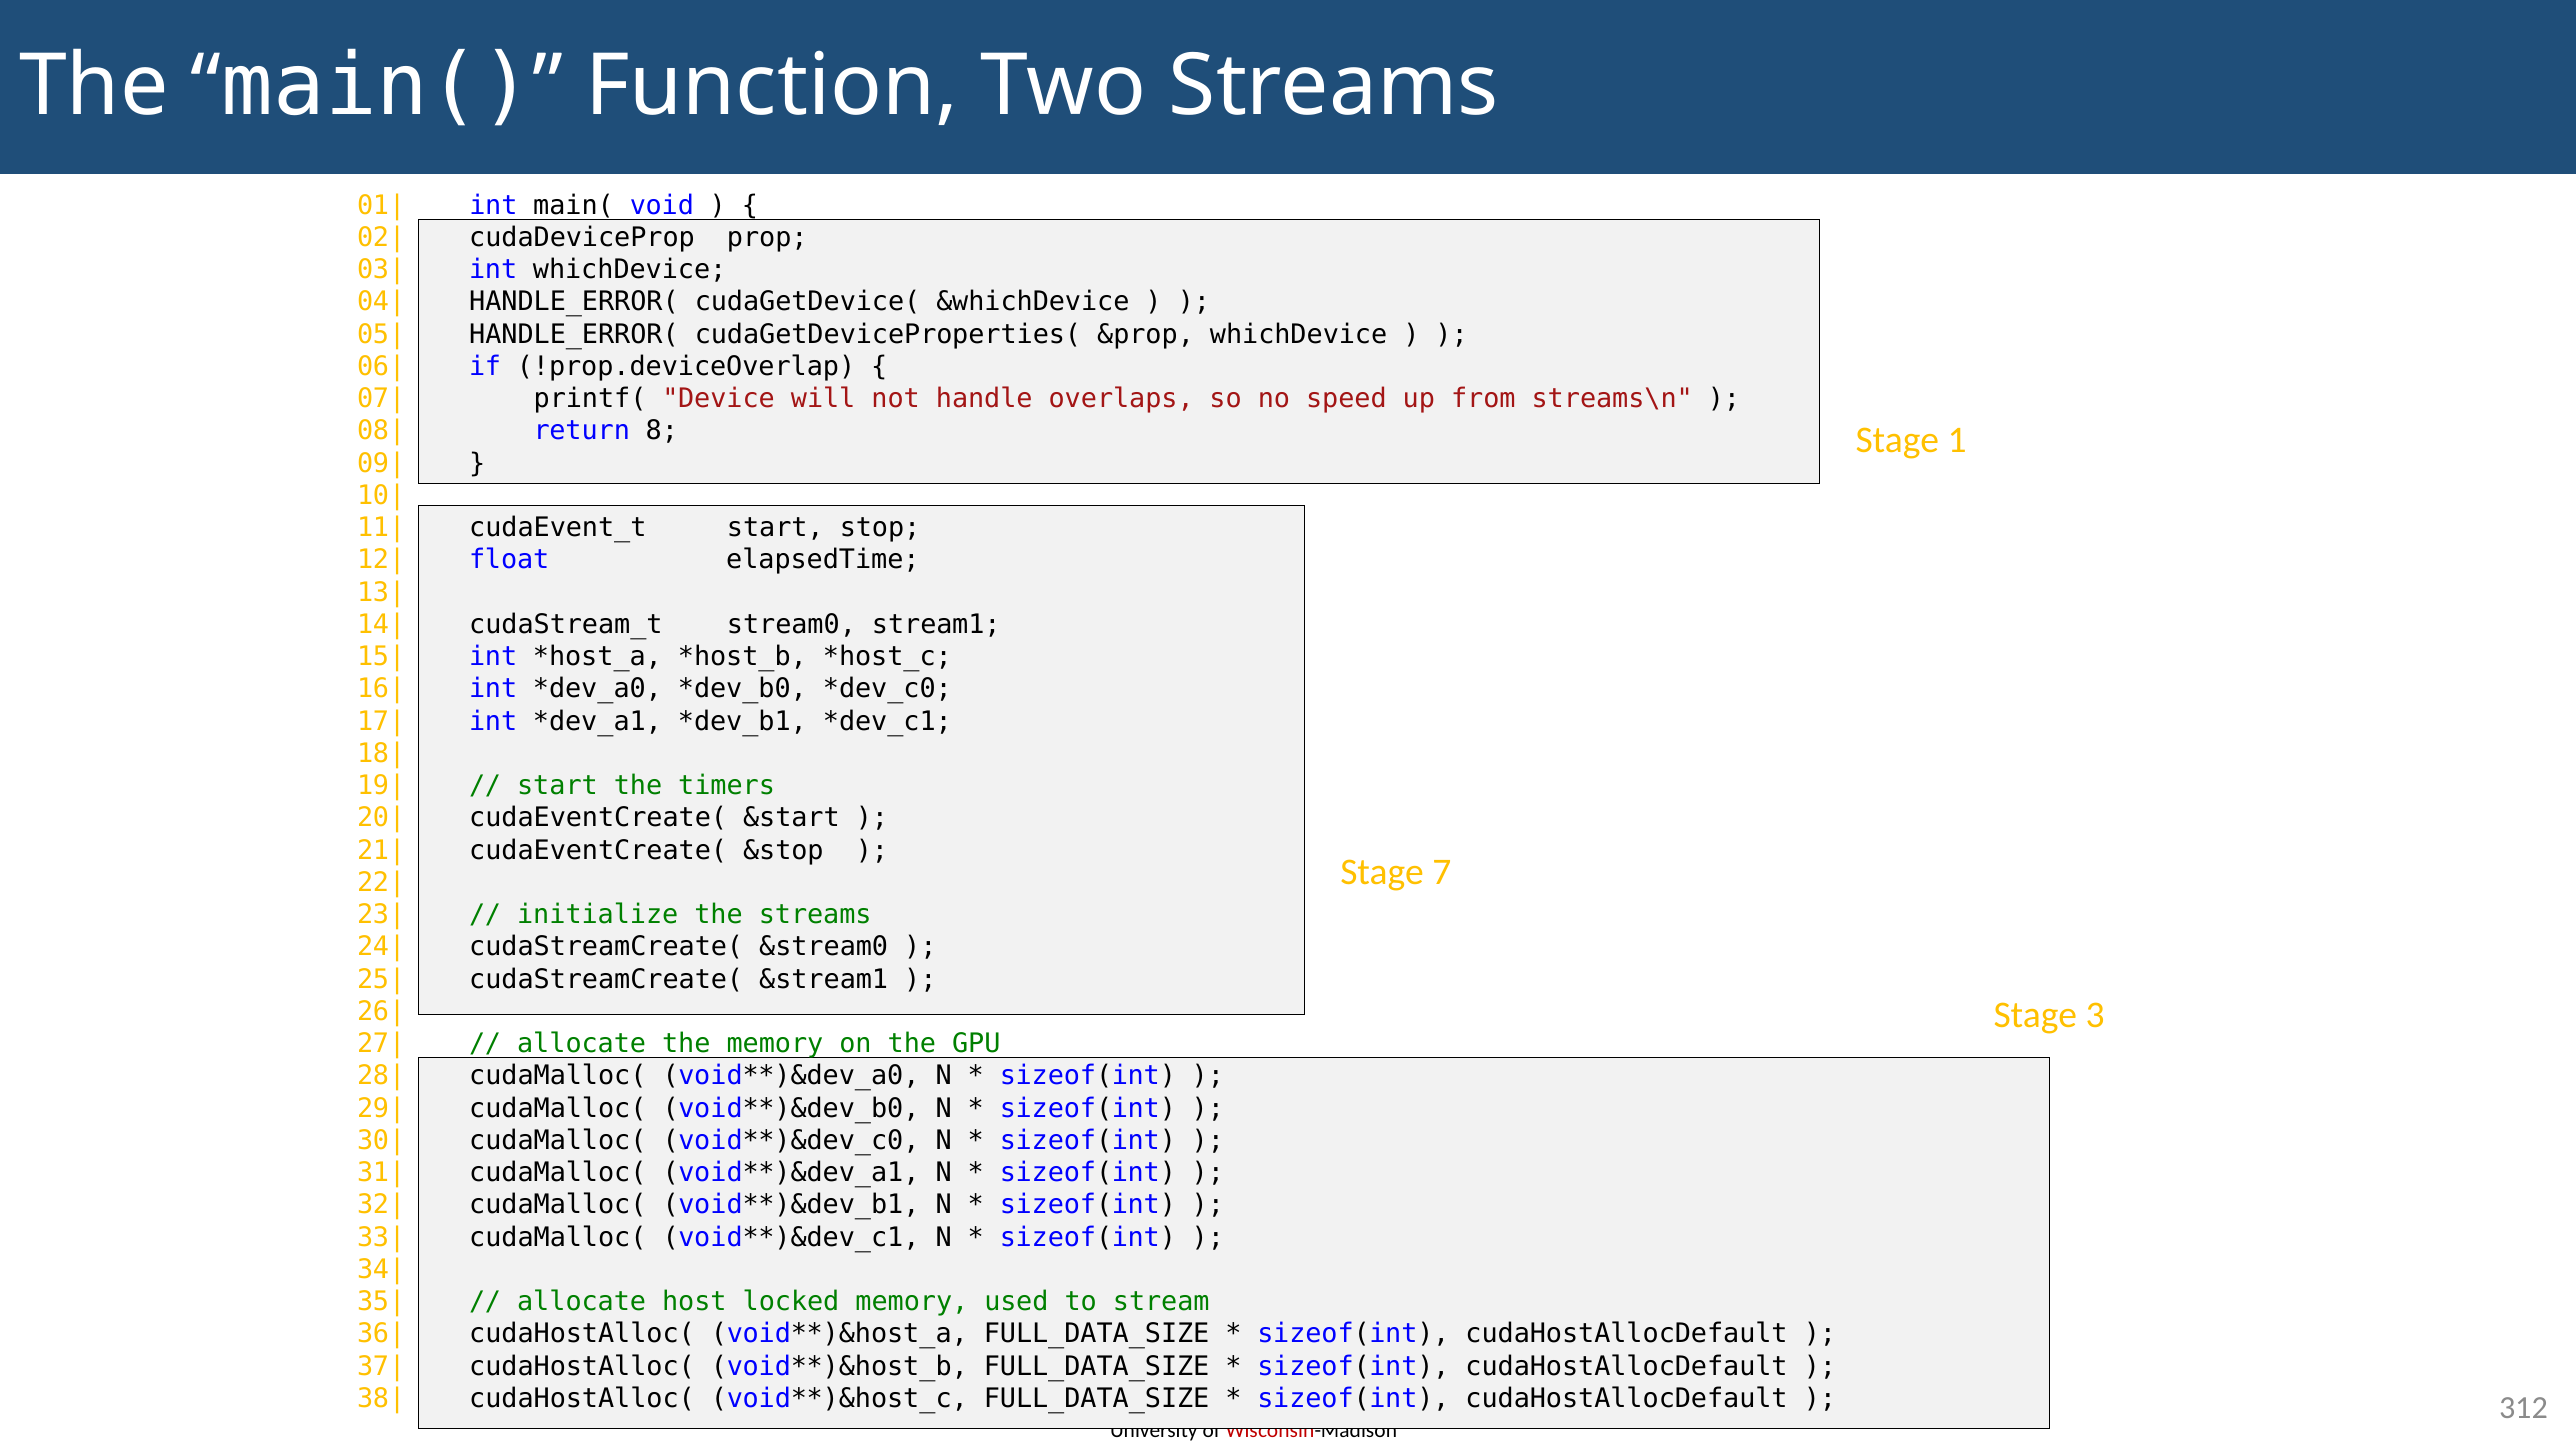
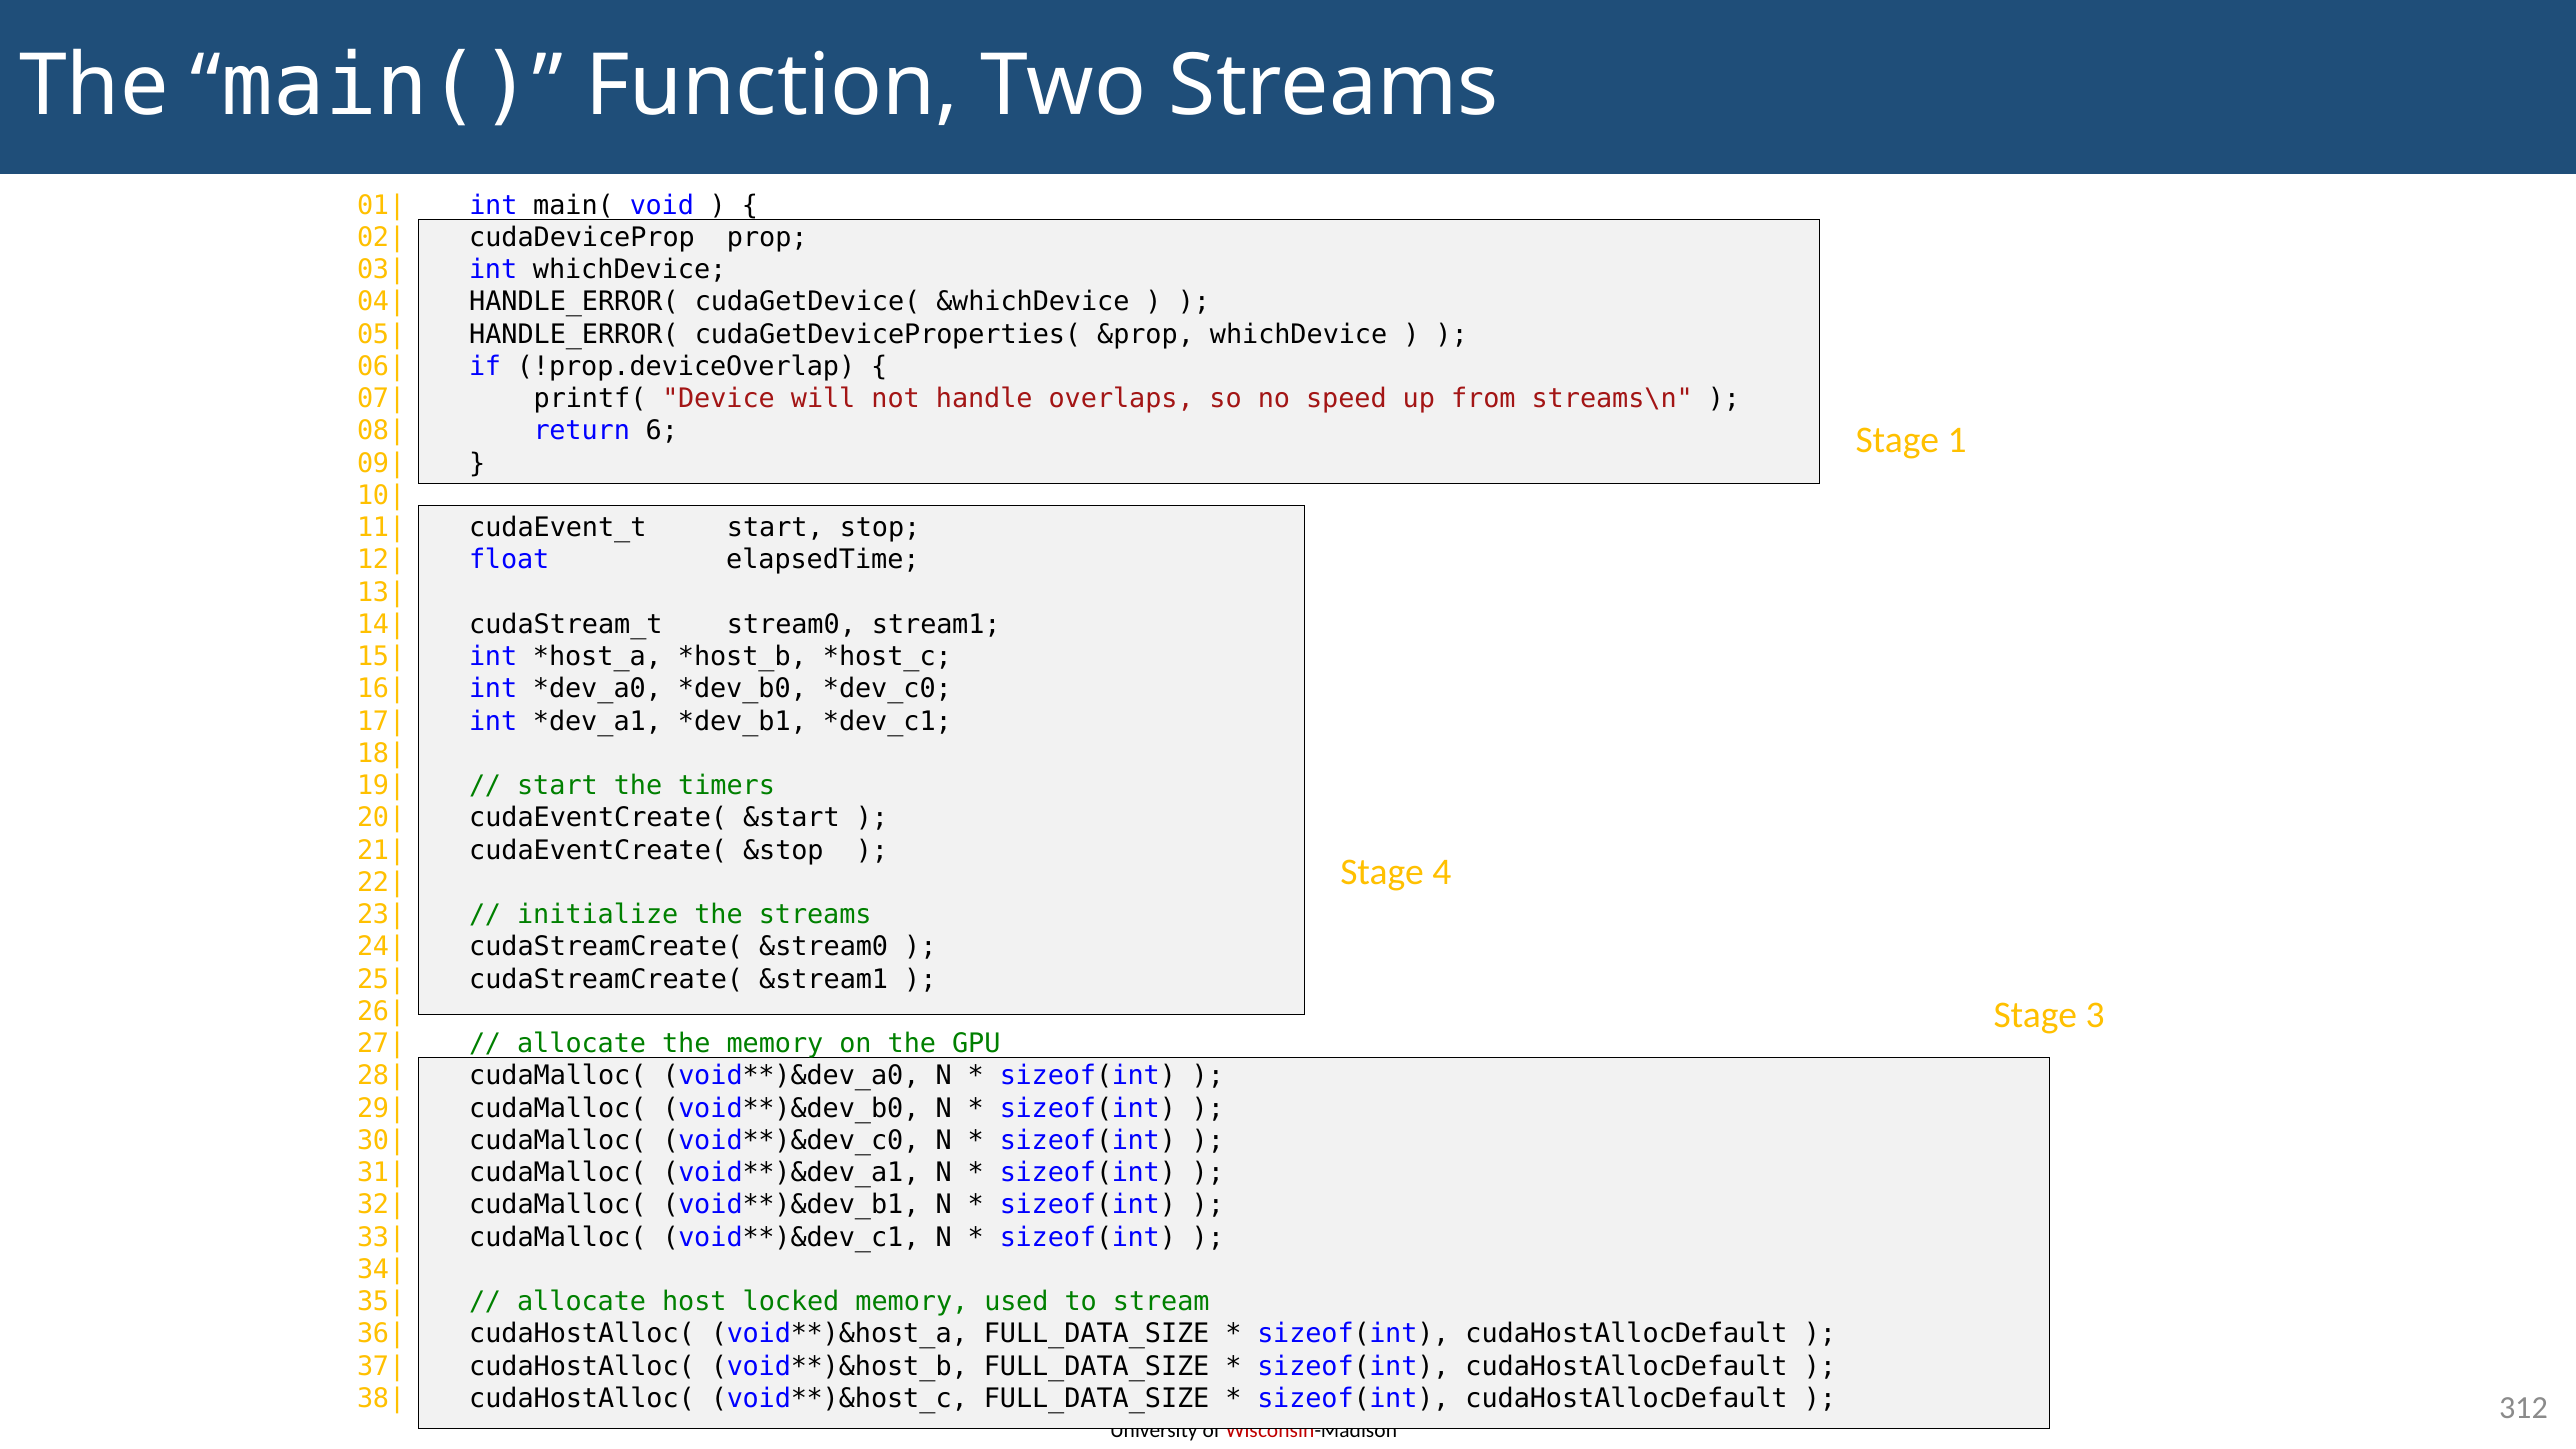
8: 8 -> 6 (662, 431)
7: 7 -> 4 (1442, 872)
